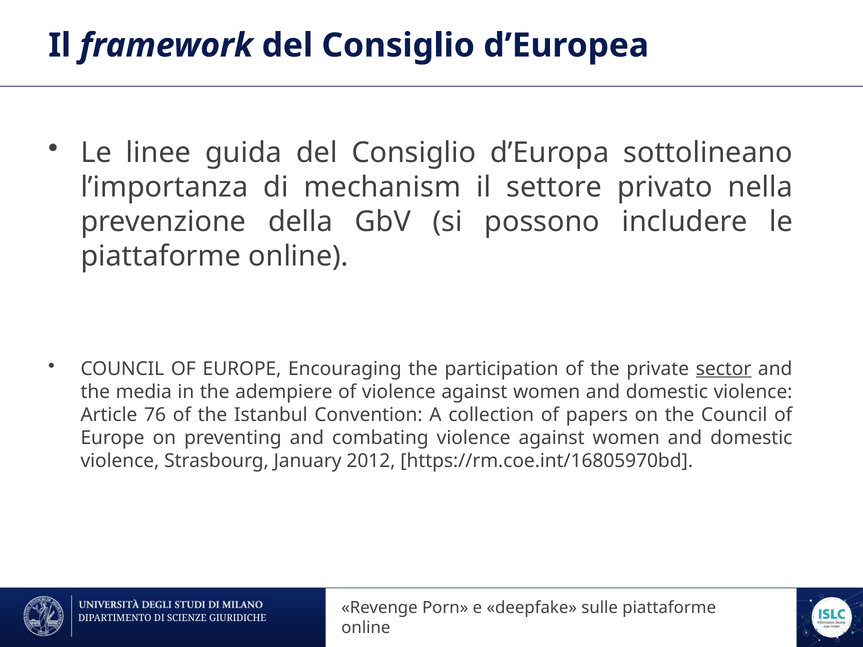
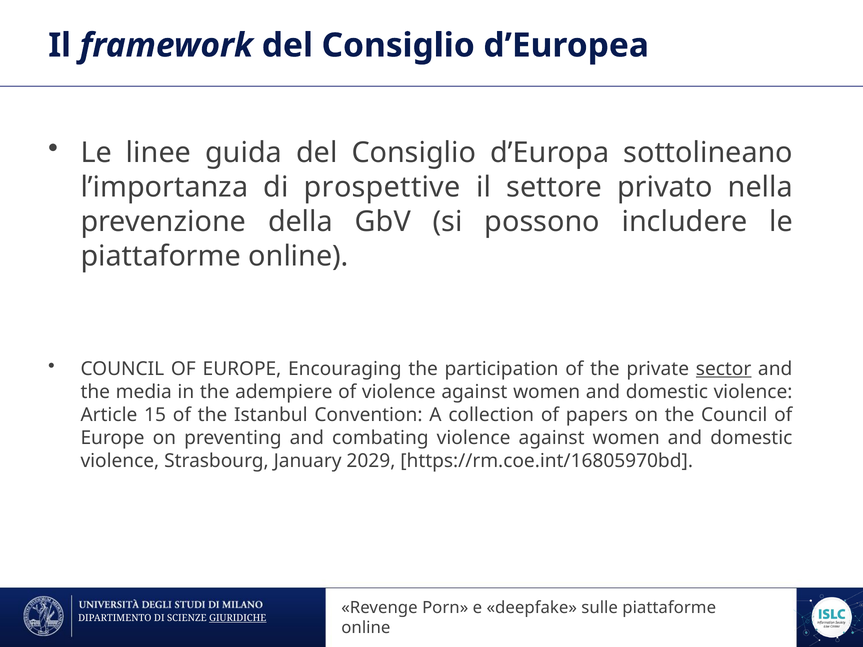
mechanism: mechanism -> prospettive (382, 188)
76: 76 -> 15 (155, 415)
2012: 2012 -> 2029 (371, 461)
GIURIDICHE underline: none -> present (238, 618)
